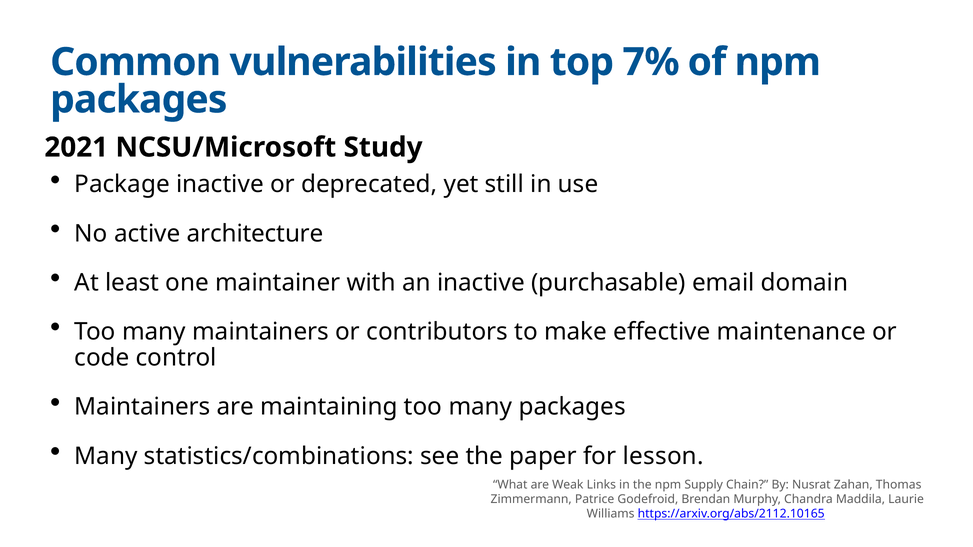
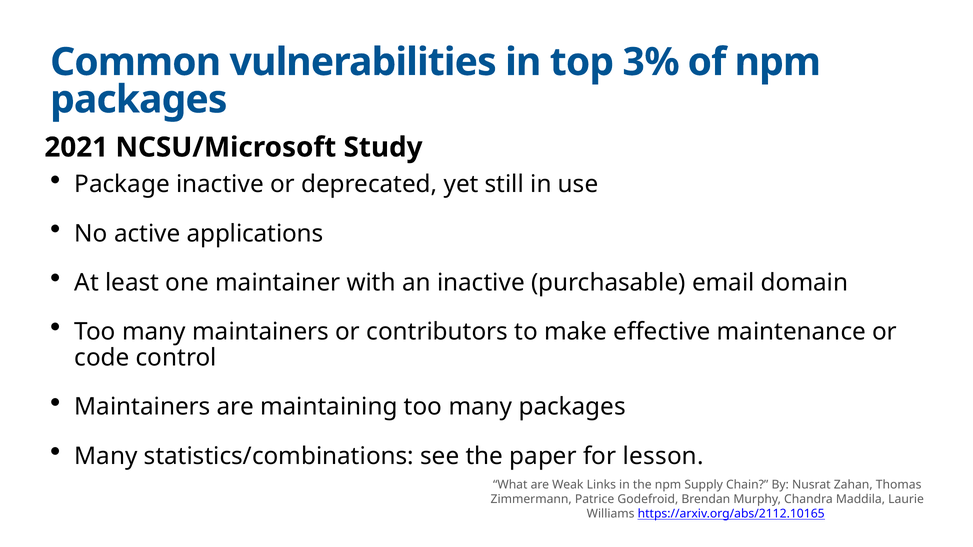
7%: 7% -> 3% (651, 62)
architecture: architecture -> applications (255, 234)
